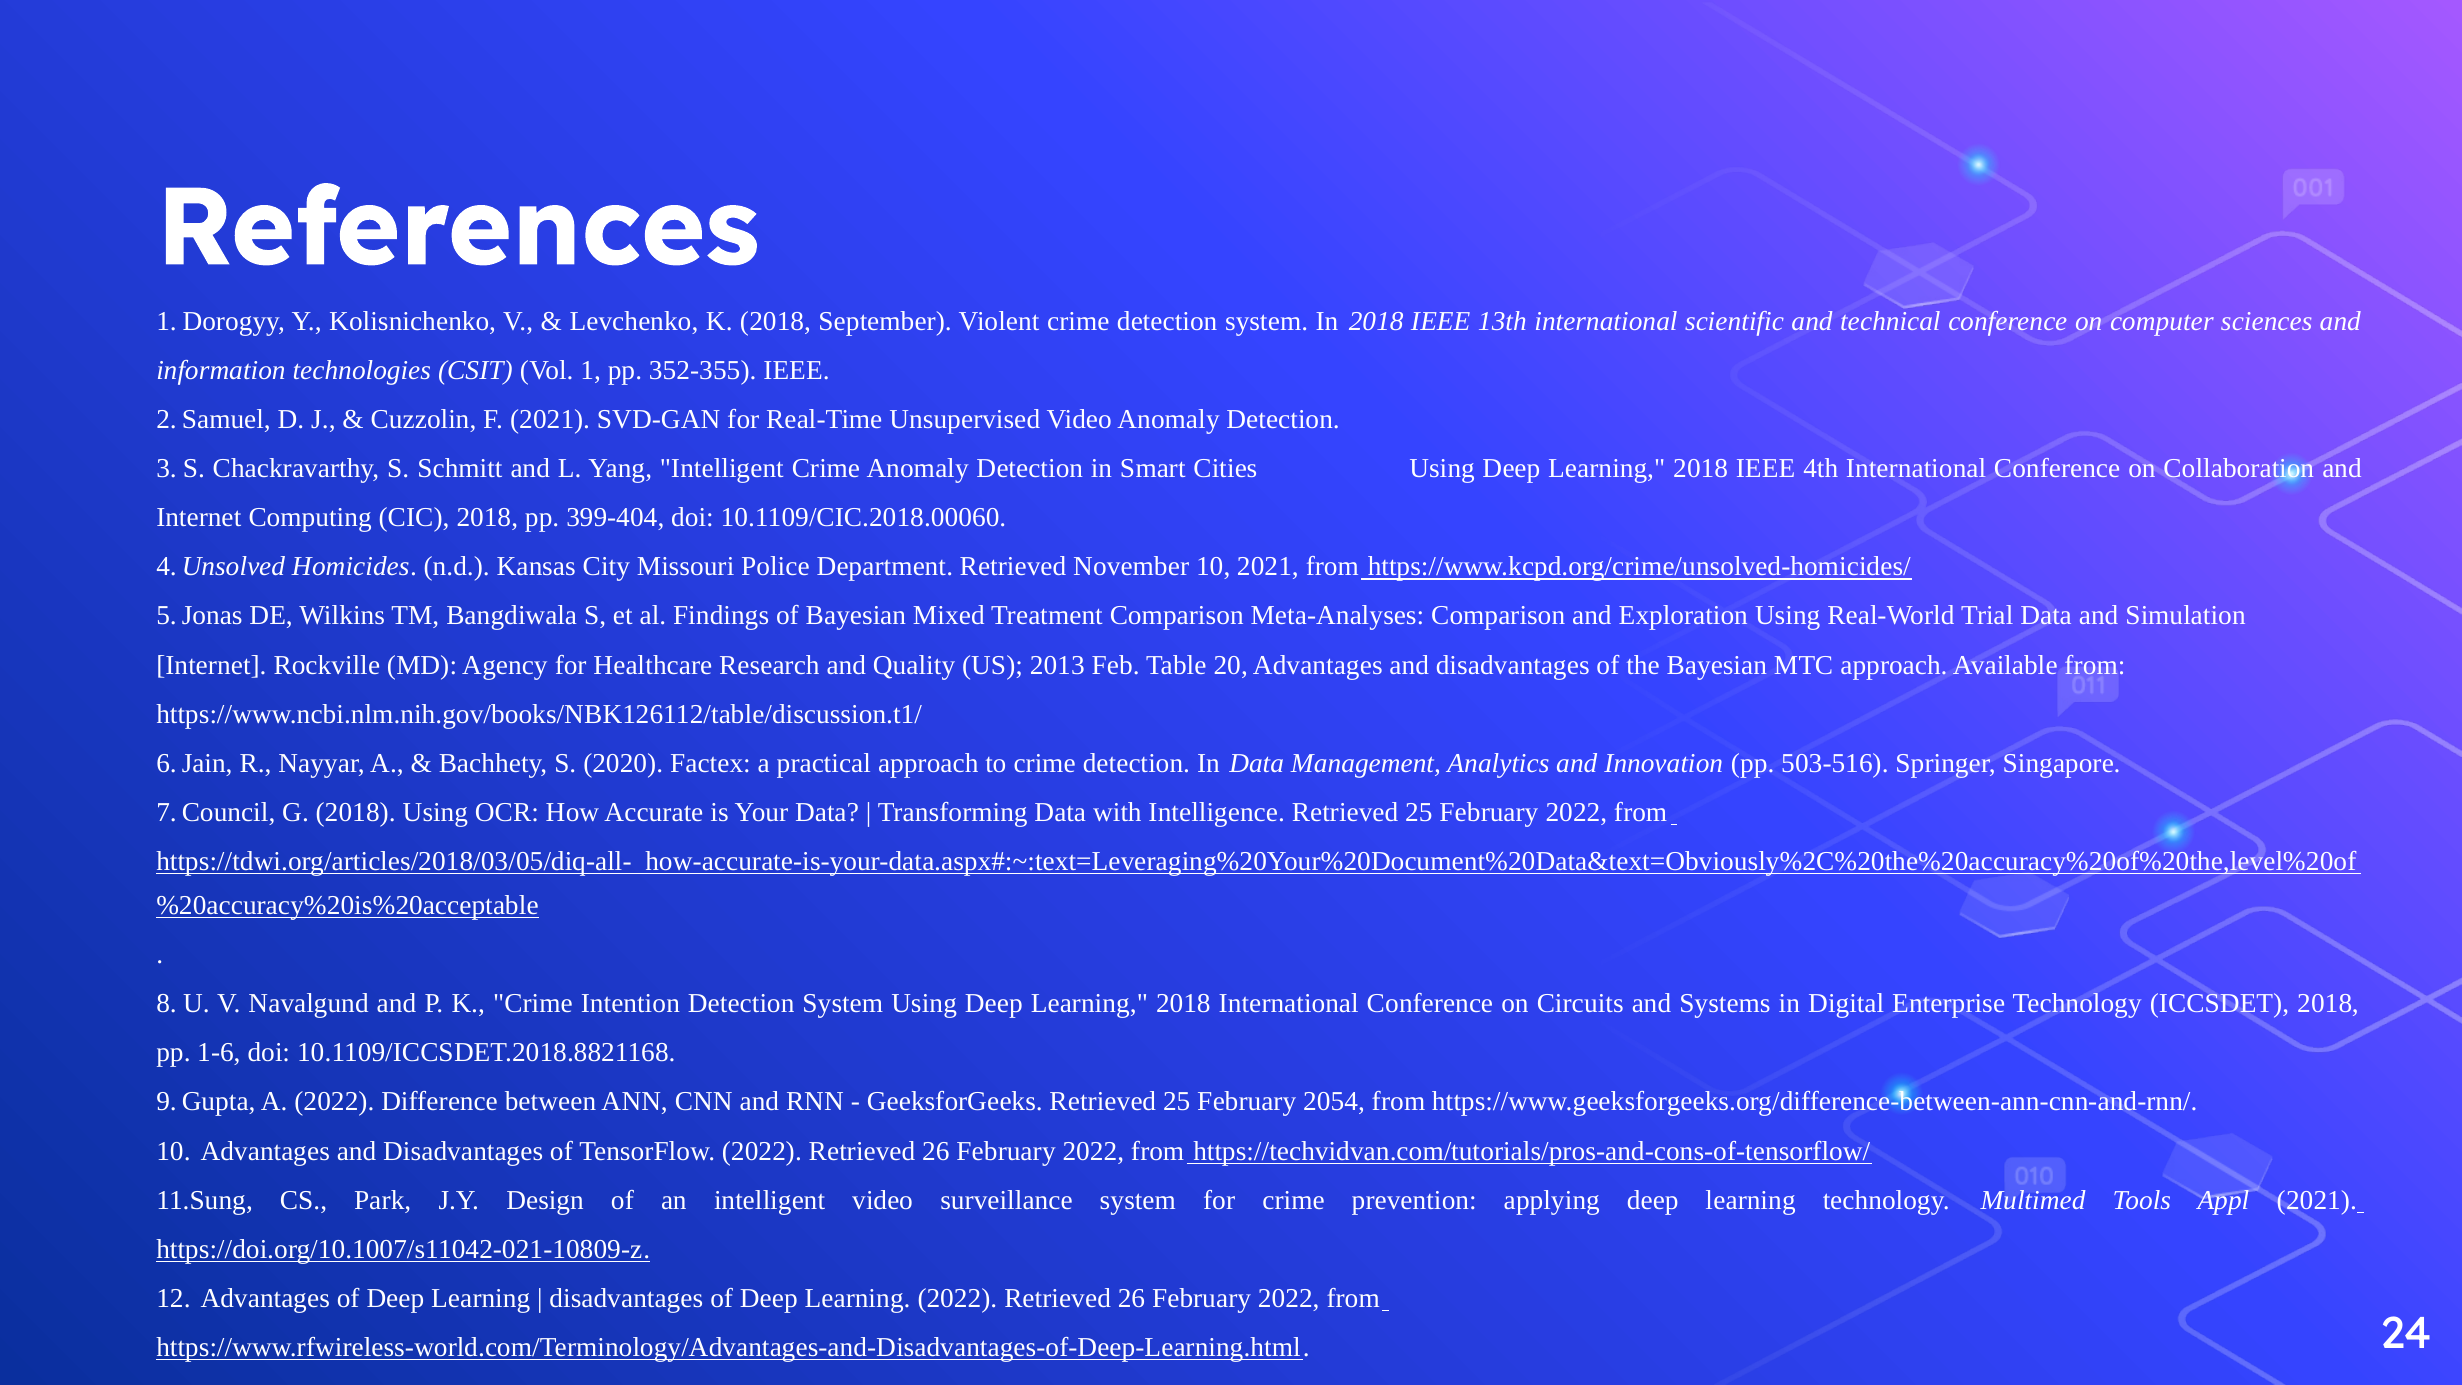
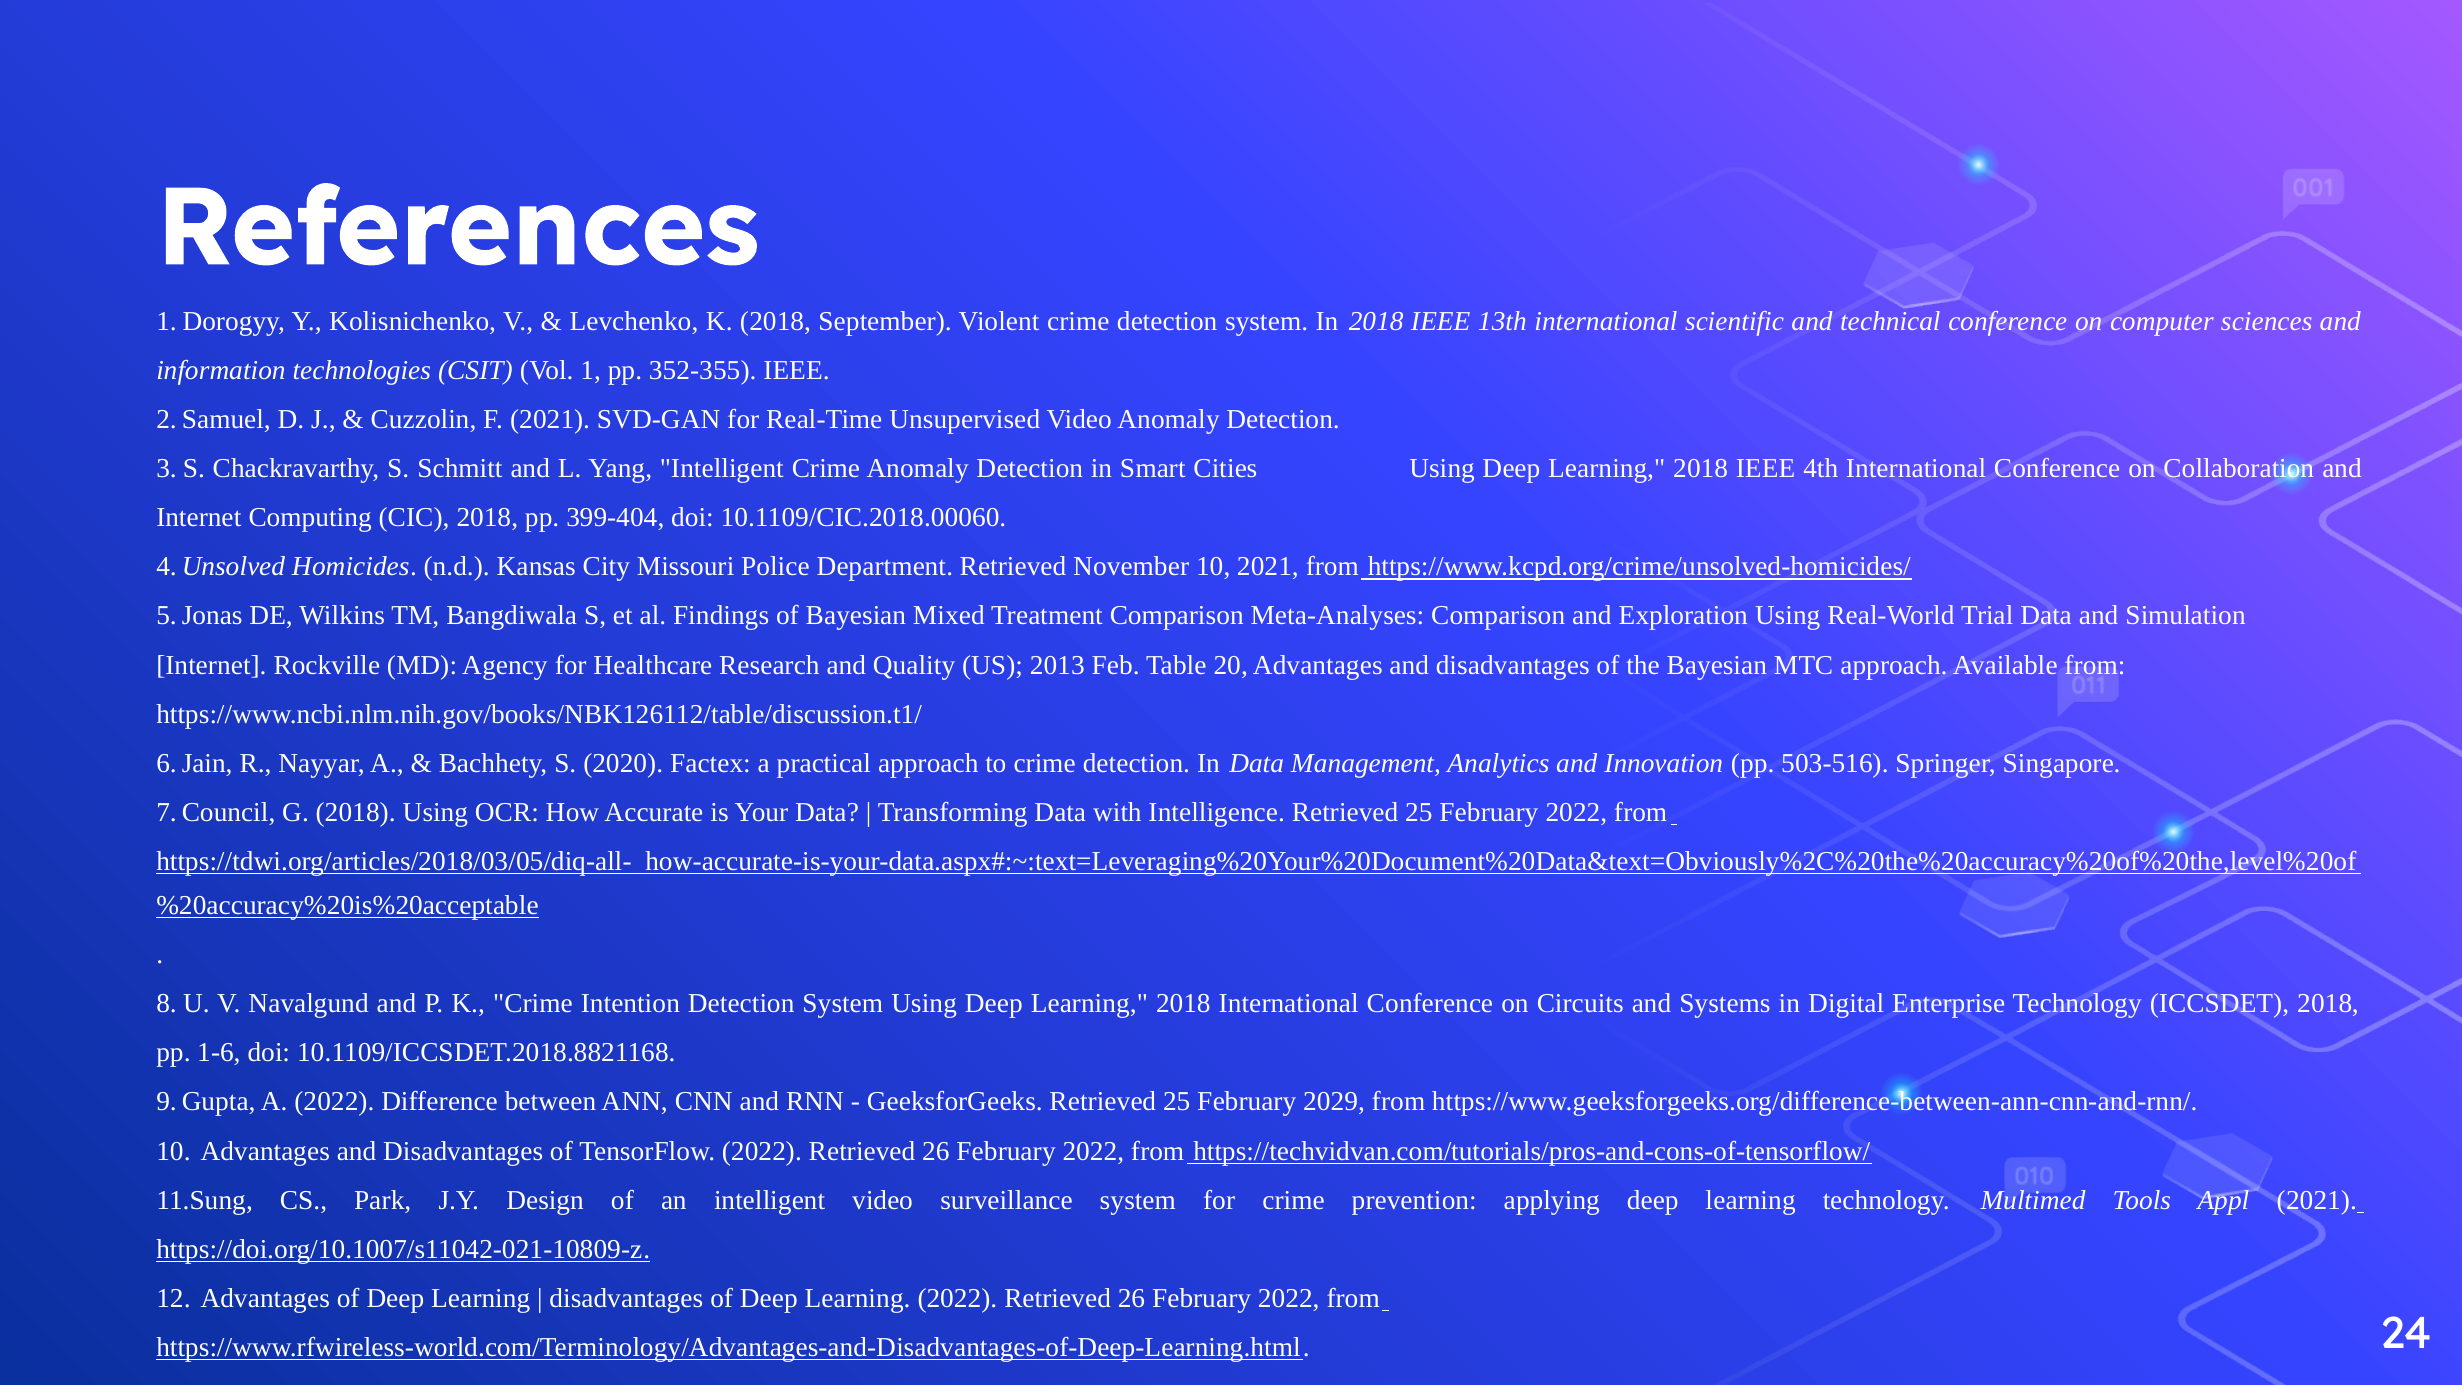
2054: 2054 -> 2029 (1334, 1102)
